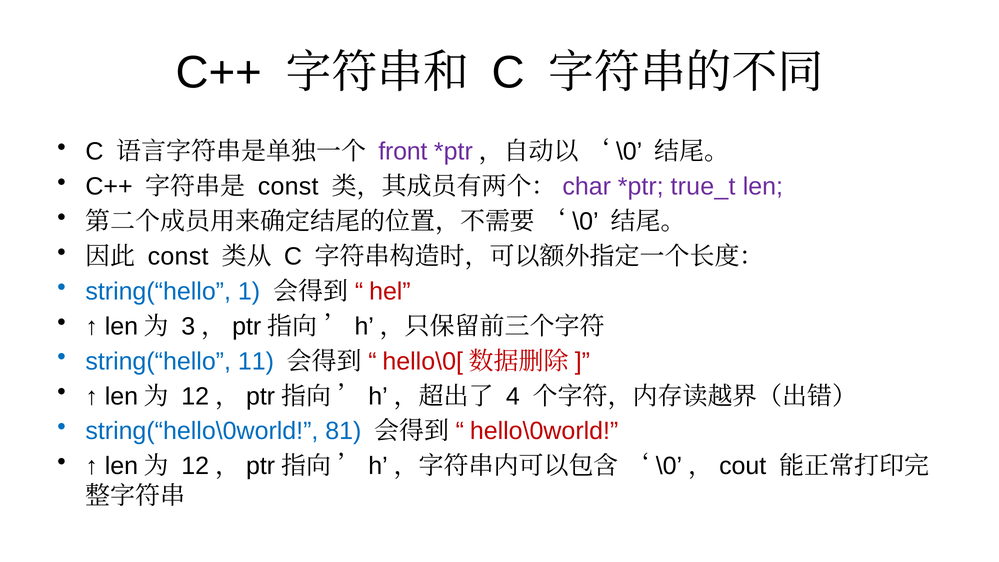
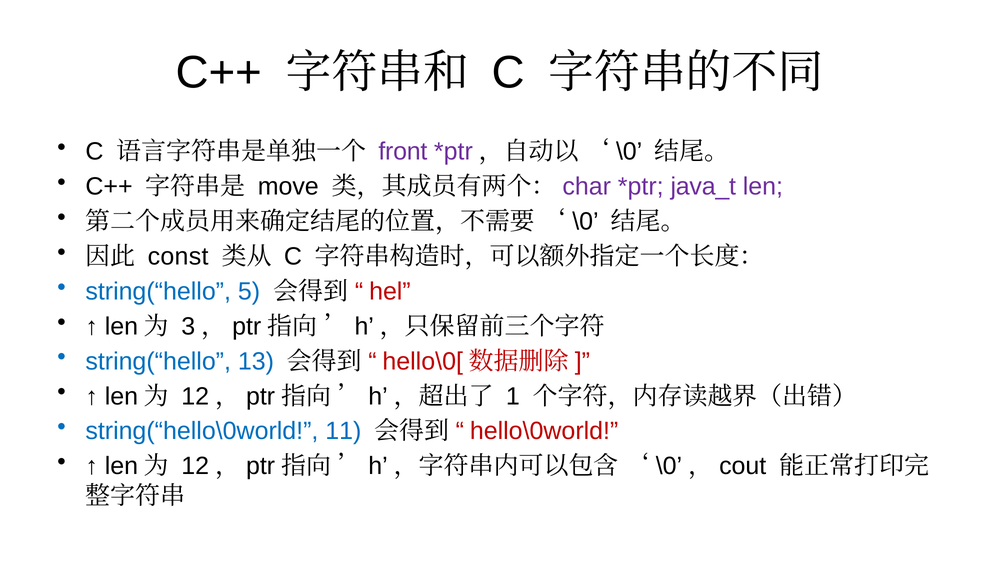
const: const -> move (288, 186)
true_t: true_t -> java_t (703, 186)
1: 1 -> 5 (249, 291)
11: 11 -> 13 (256, 361)
4: 4 -> 1 (513, 396)
81: 81 -> 11 (343, 431)
